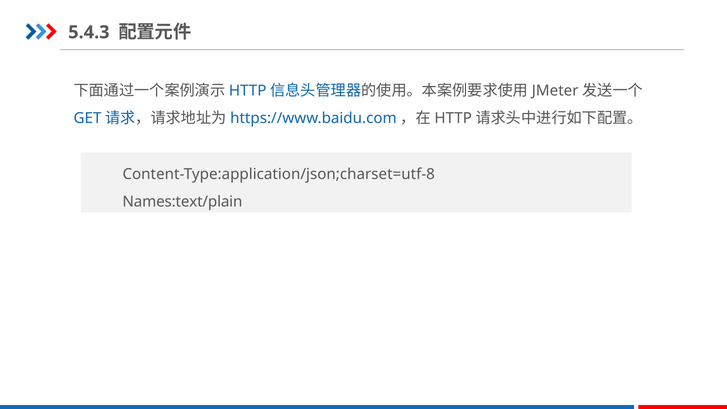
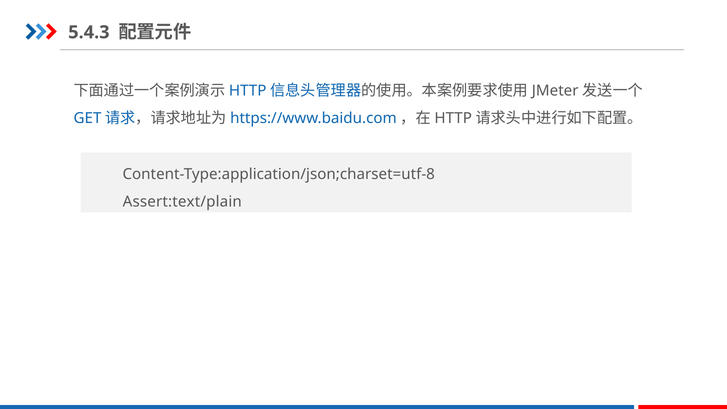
Names:text/plain: Names:text/plain -> Assert:text/plain (182, 202)
